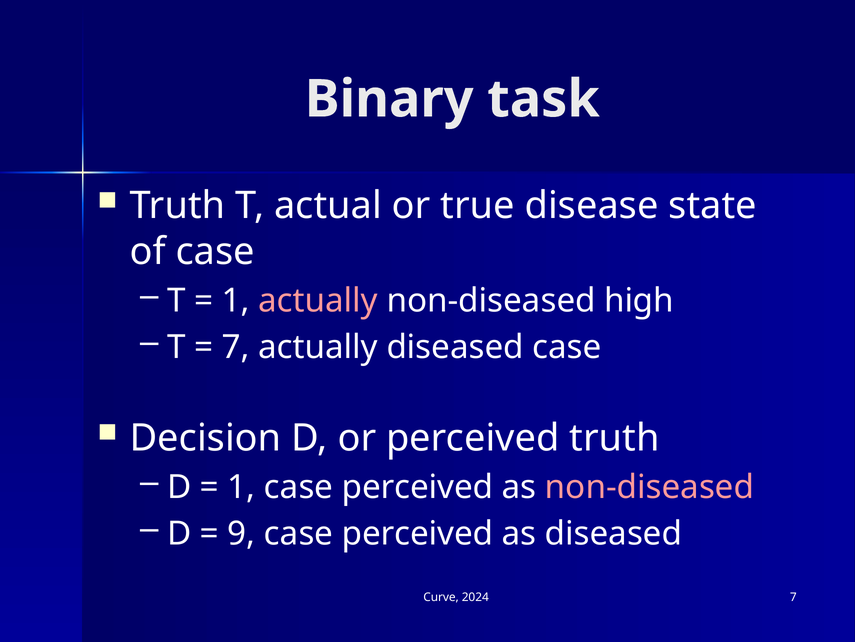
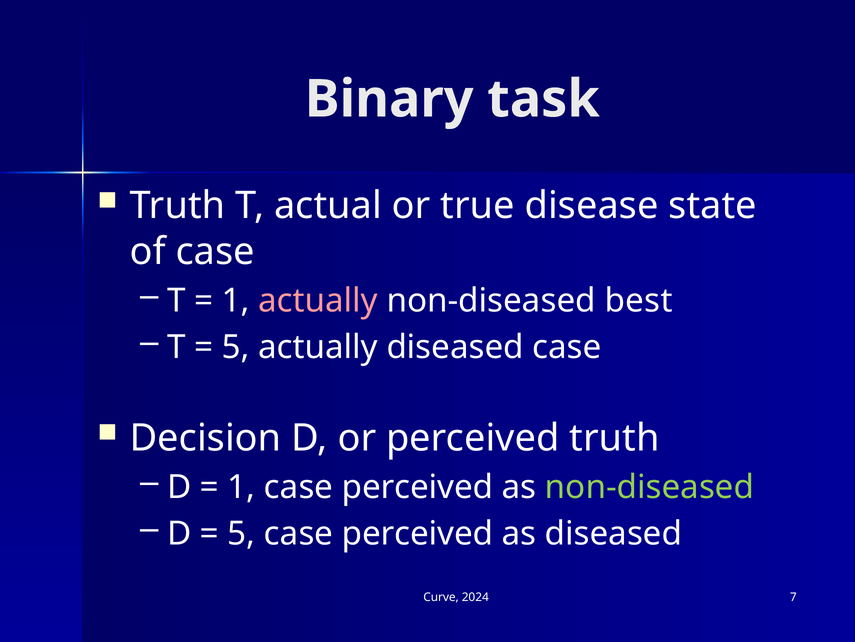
high: high -> best (639, 300)
7: 7 -> 5 (236, 347)
non-diseased colour: pink -> light green (650, 487)
9: 9 -> 5 (241, 533)
